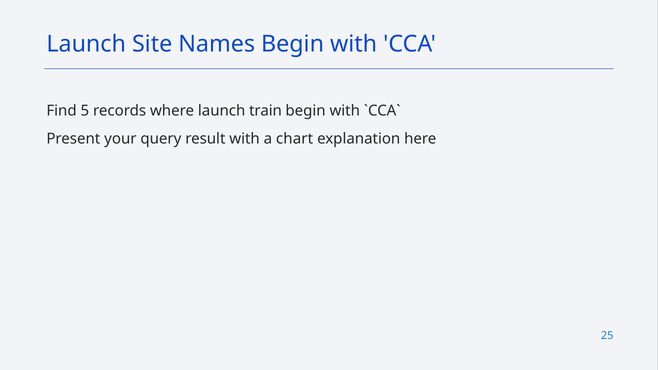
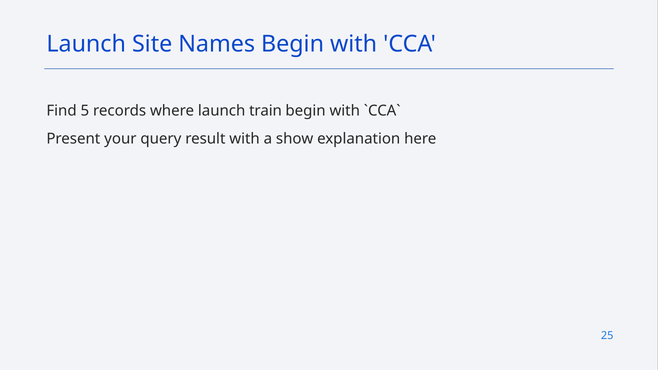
chart: chart -> show (295, 139)
